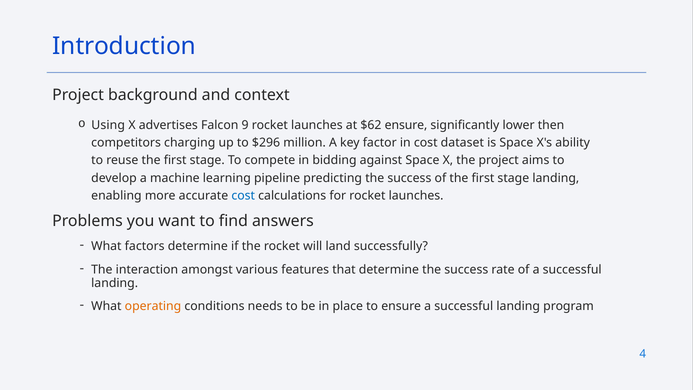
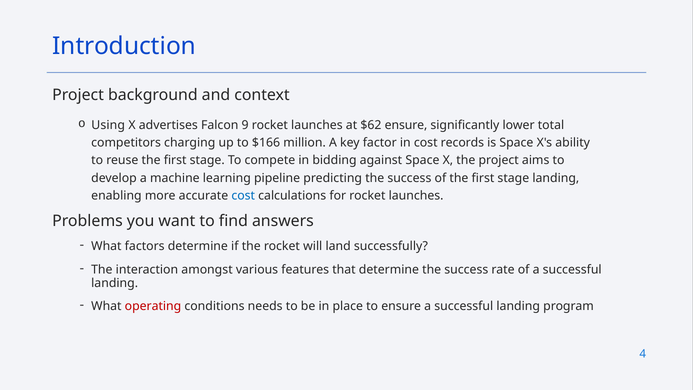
then: then -> total (551, 125)
$296: $296 -> $166 (266, 143)
dataset: dataset -> records (462, 143)
operating colour: orange -> red (153, 306)
